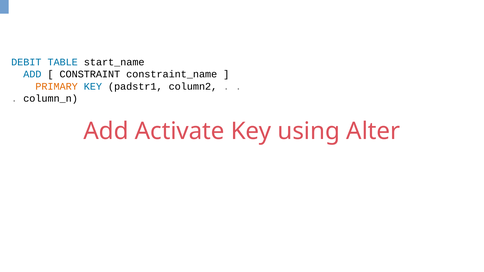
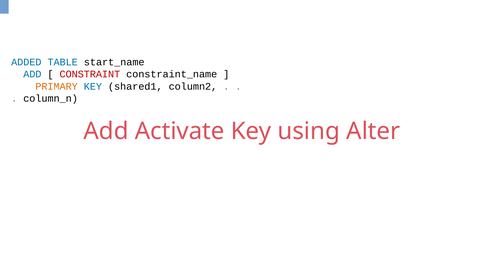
DEBIT: DEBIT -> ADDED (26, 62)
CONSTRAINT colour: black -> red (90, 74)
padstr1: padstr1 -> shared1 (135, 86)
